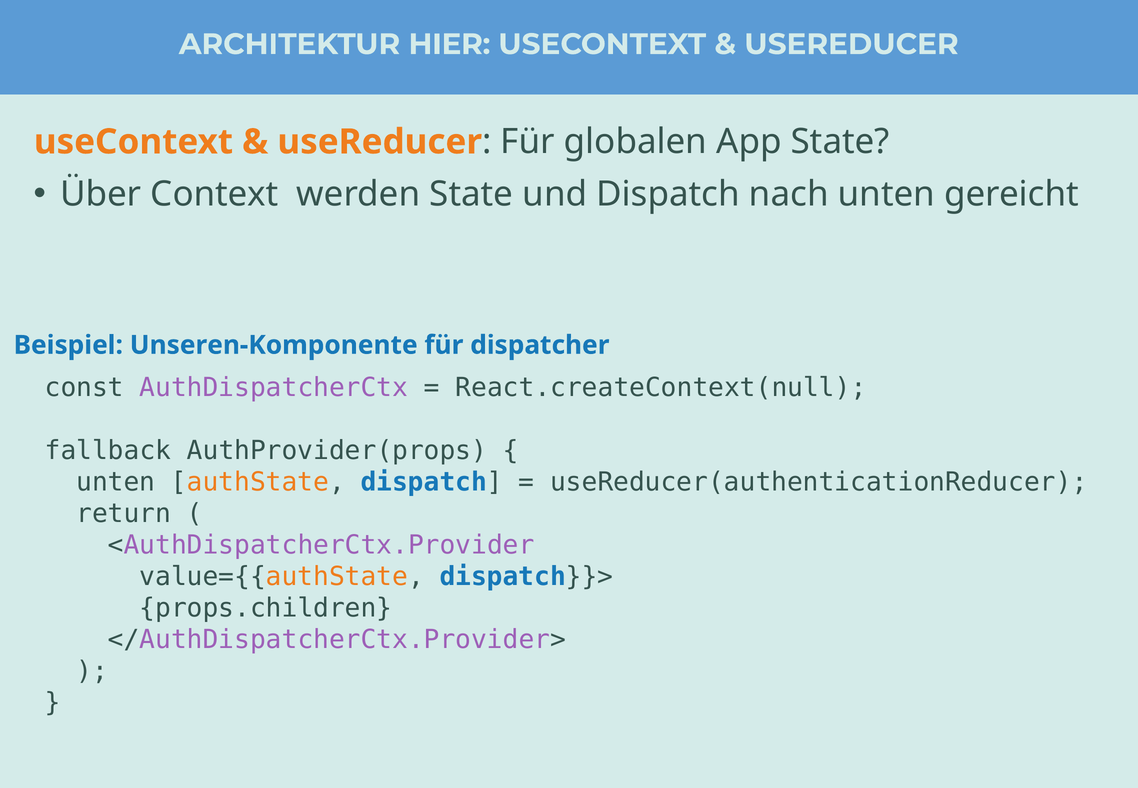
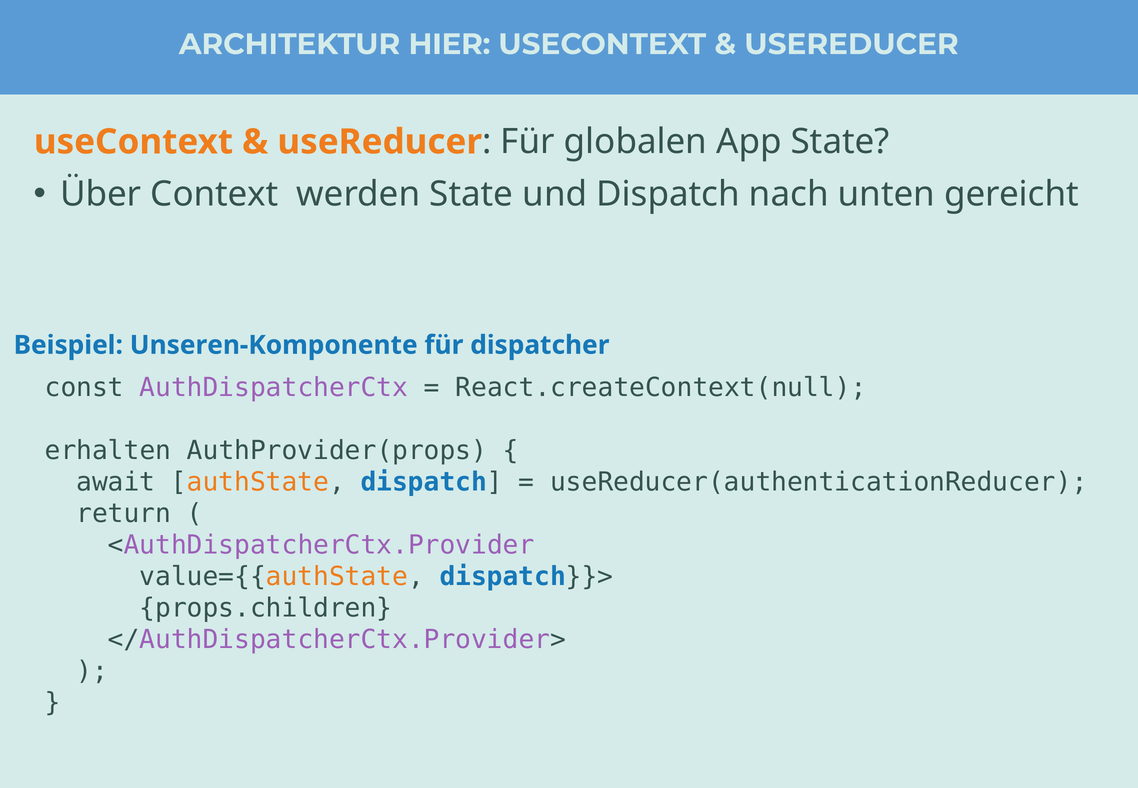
fallback: fallback -> erhalten (108, 450)
unten: unten -> await (116, 482)
